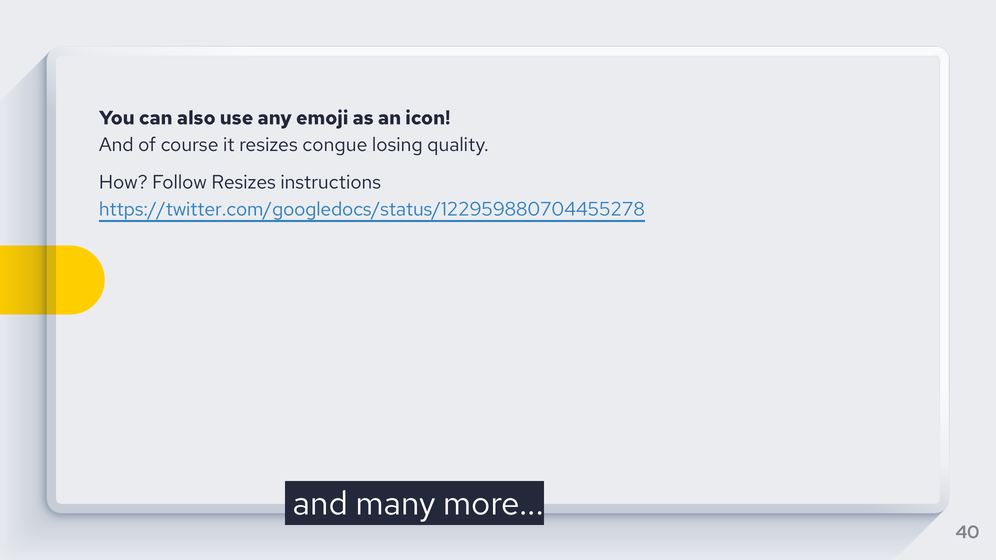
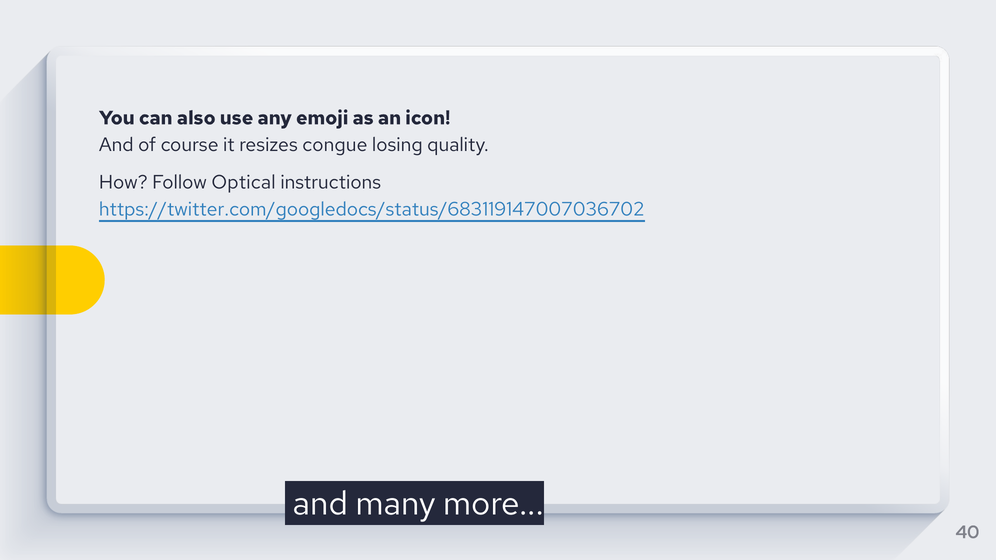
Follow Resizes: Resizes -> Optical (244, 182)
https://twitter.com/googledocs/status/122959880704455278: https://twitter.com/googledocs/status/122959880704455278 -> https://twitter.com/googledocs/status/683119147007036702 (372, 210)
